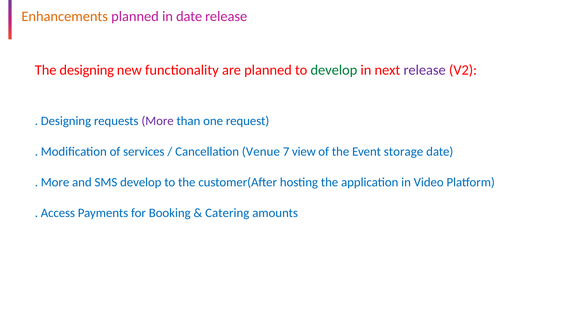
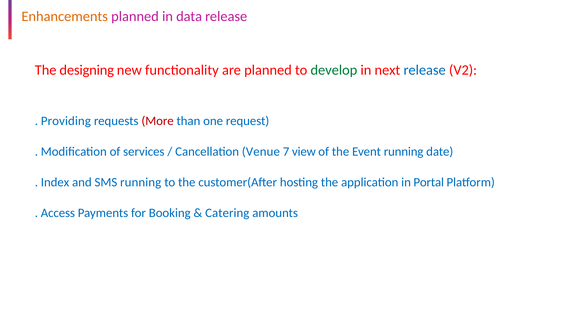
in date: date -> data (189, 16)
release colour: purple -> blue (425, 70)
Designing: Designing -> Providing (66, 121)
More colour: purple -> red (158, 121)
Event storage: storage -> running (404, 152)
More: More -> Index (55, 183)
SMS develop: develop -> running (141, 183)
Video: Video -> Portal (429, 183)
